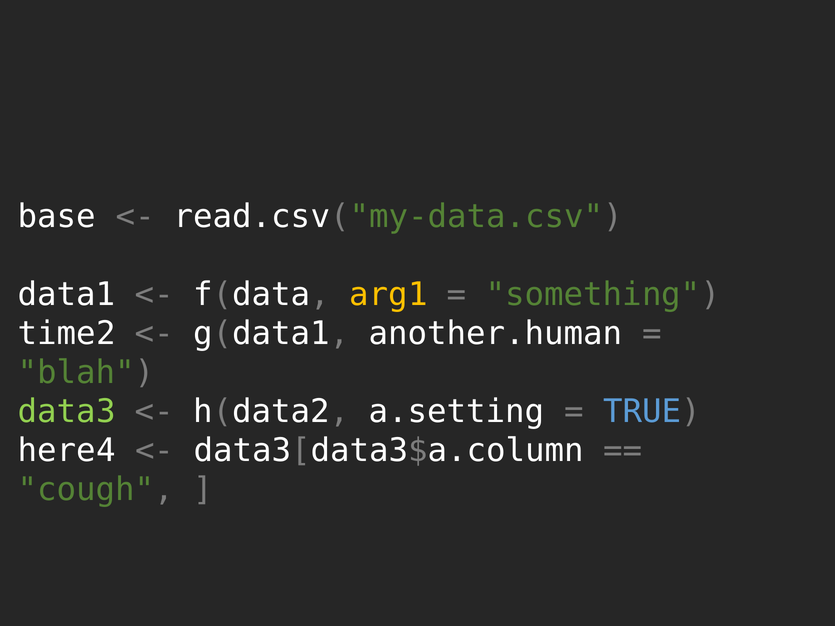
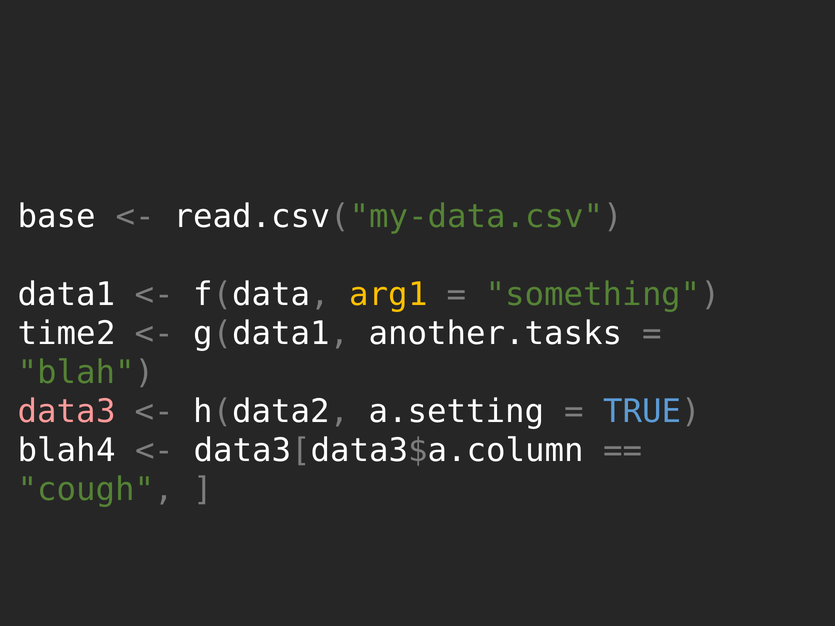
another.human: another.human -> another.tasks (496, 334)
data3 colour: light green -> pink (67, 412)
here4: here4 -> blah4 (67, 451)
